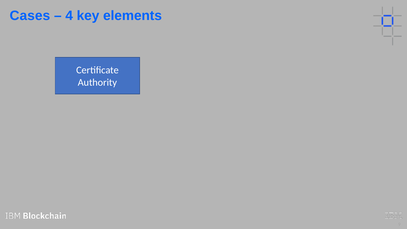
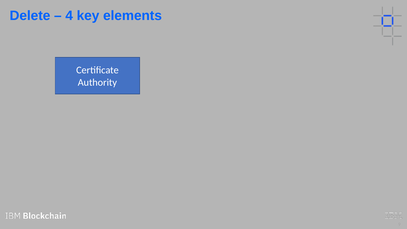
Cases: Cases -> Delete (30, 16)
